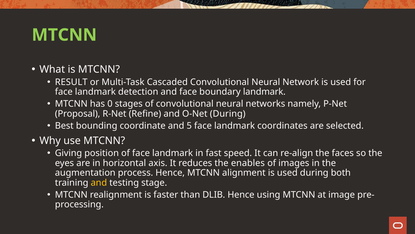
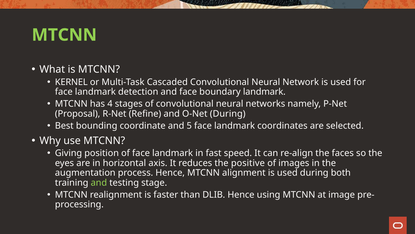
RESULT: RESULT -> KERNEL (71, 82)
0: 0 -> 4 (110, 104)
enables: enables -> positive (248, 163)
and colour: yellow -> light green (99, 182)
